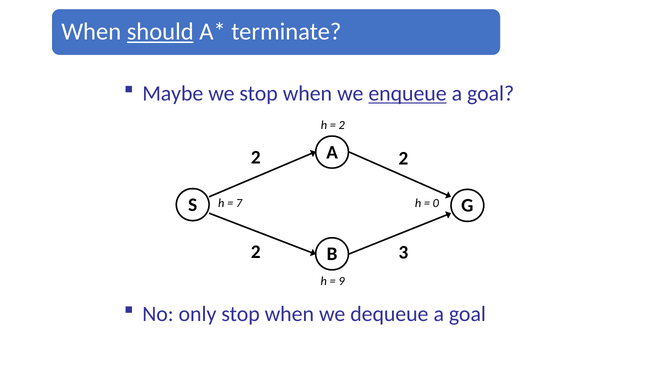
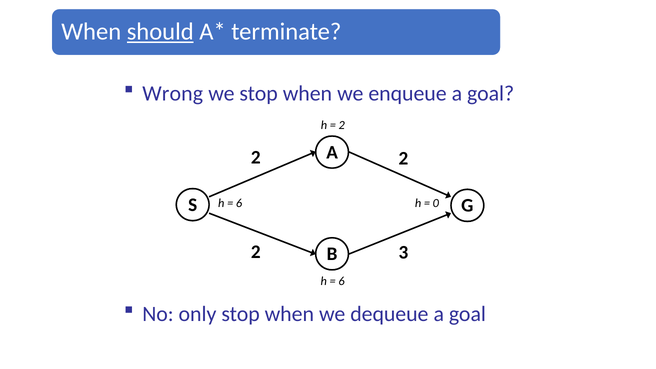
Maybe: Maybe -> Wrong (173, 94)
enqueue underline: present -> none (408, 94)
7: 7 -> 6 (239, 203)
9: 9 -> 6 (342, 281)
